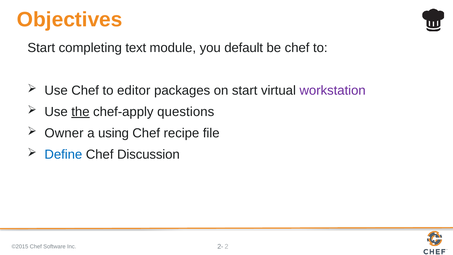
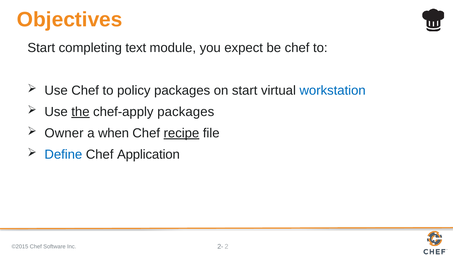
default: default -> expect (244, 48)
editor: editor -> policy (134, 90)
workstation colour: purple -> blue (333, 90)
chef-apply questions: questions -> packages (186, 112)
using: using -> when (114, 133)
recipe underline: none -> present (181, 133)
Discussion: Discussion -> Application (148, 155)
